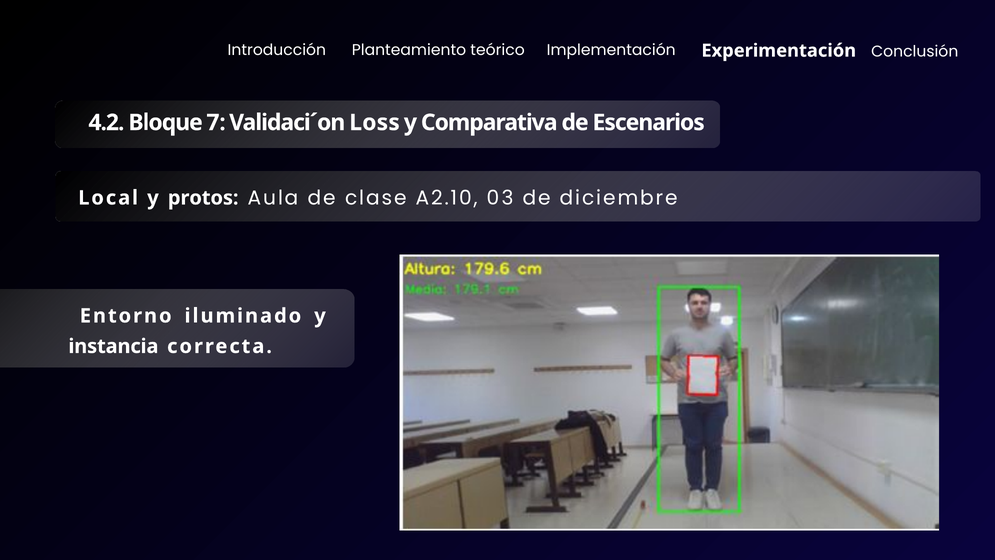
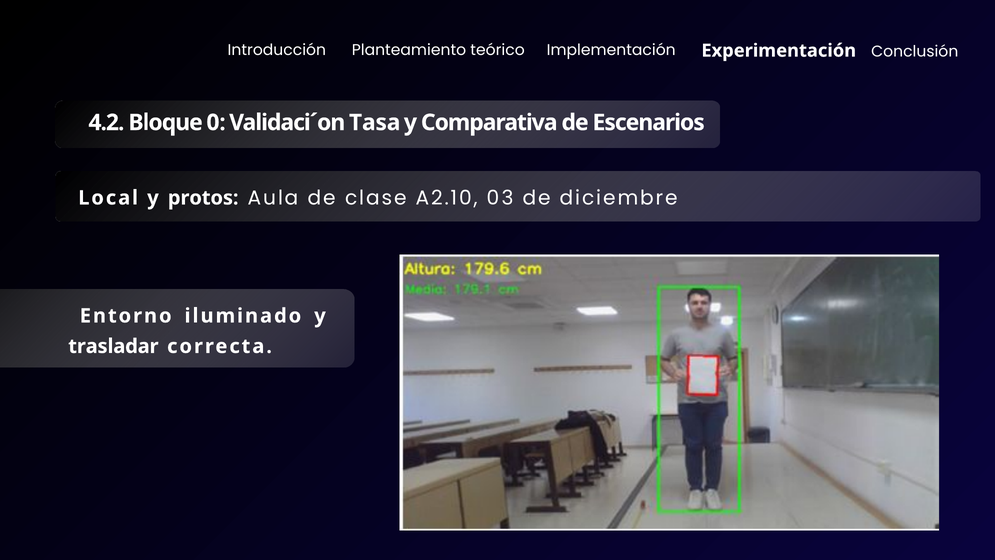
7: 7 -> 0 (216, 123)
Loss: Loss -> Tasa (375, 123)
instancia: instancia -> trasladar (113, 346)
